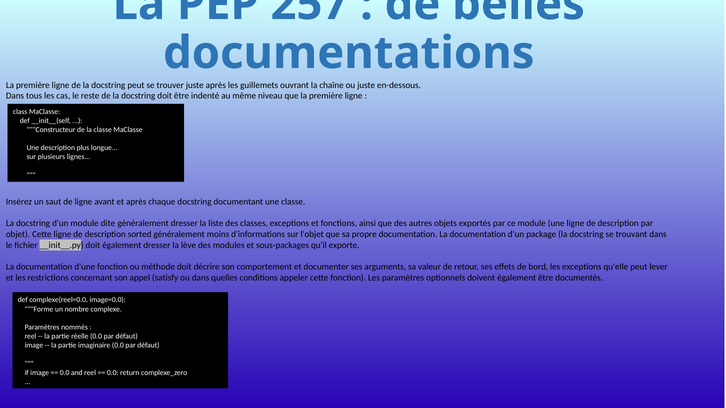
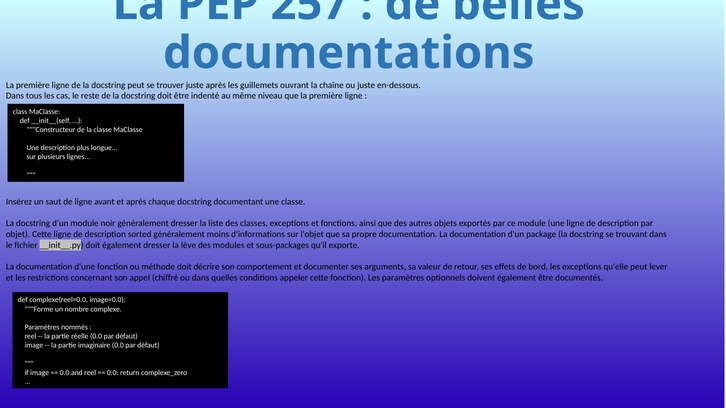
dite: dite -> noir (108, 224)
satisfy: satisfy -> chiffré (165, 278)
